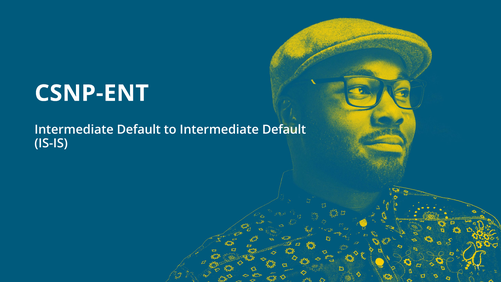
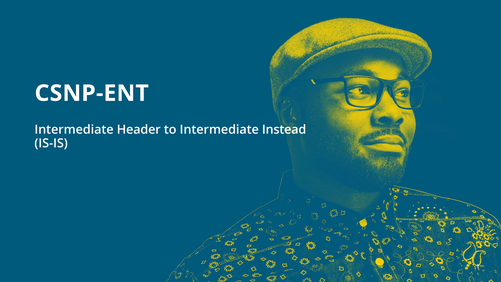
Default: Default -> Header (139, 130)
to Intermediate Default: Default -> Instead (284, 130)
